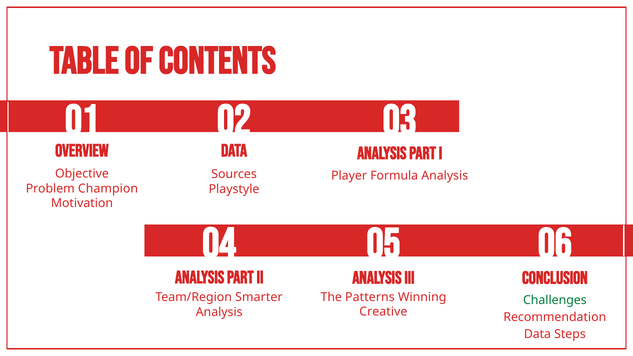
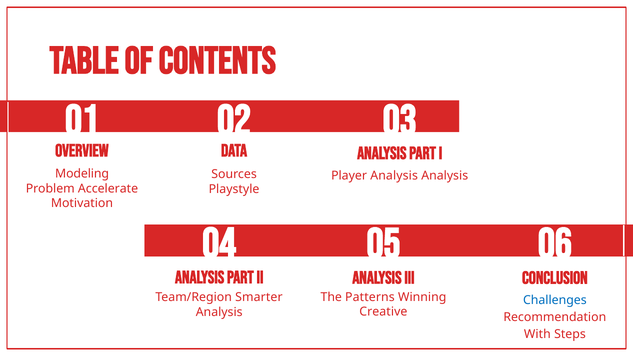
Objective: Objective -> Modeling (82, 174)
Player Formula: Formula -> Analysis (394, 176)
Champion: Champion -> Accelerate (108, 188)
Challenges colour: green -> blue (555, 301)
Data: Data -> With (537, 334)
